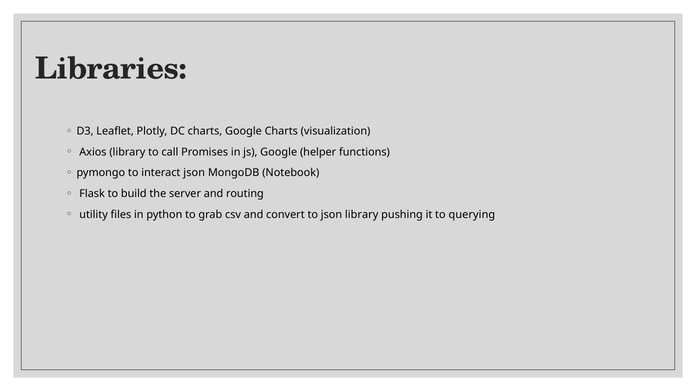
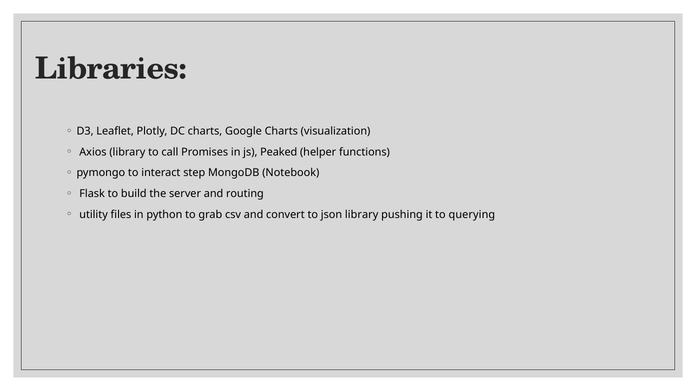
js Google: Google -> Peaked (279, 152)
interact json: json -> step (194, 173)
